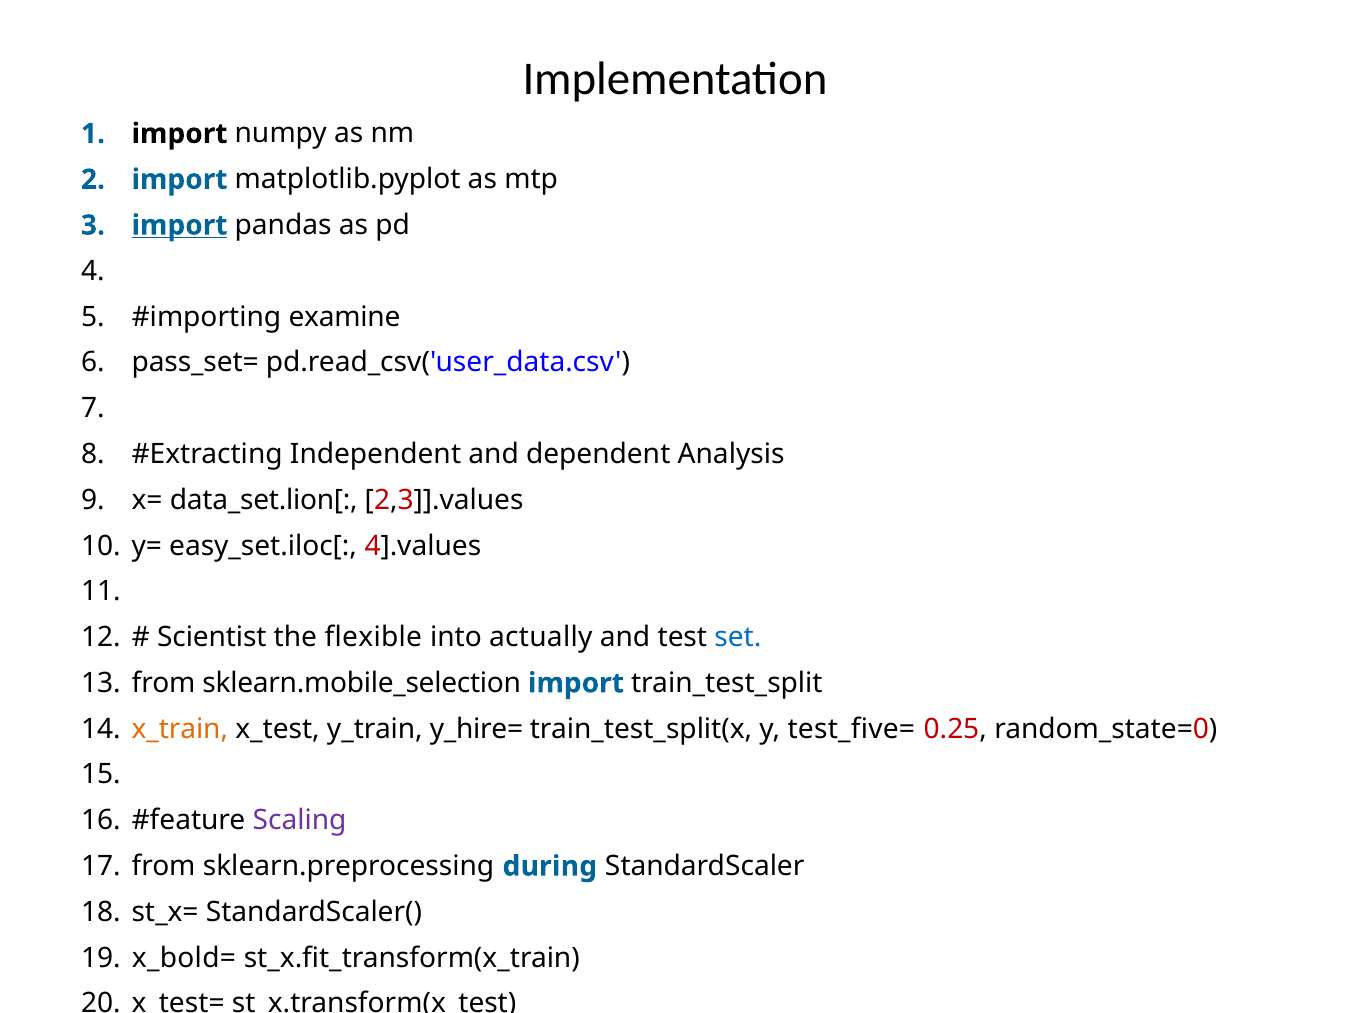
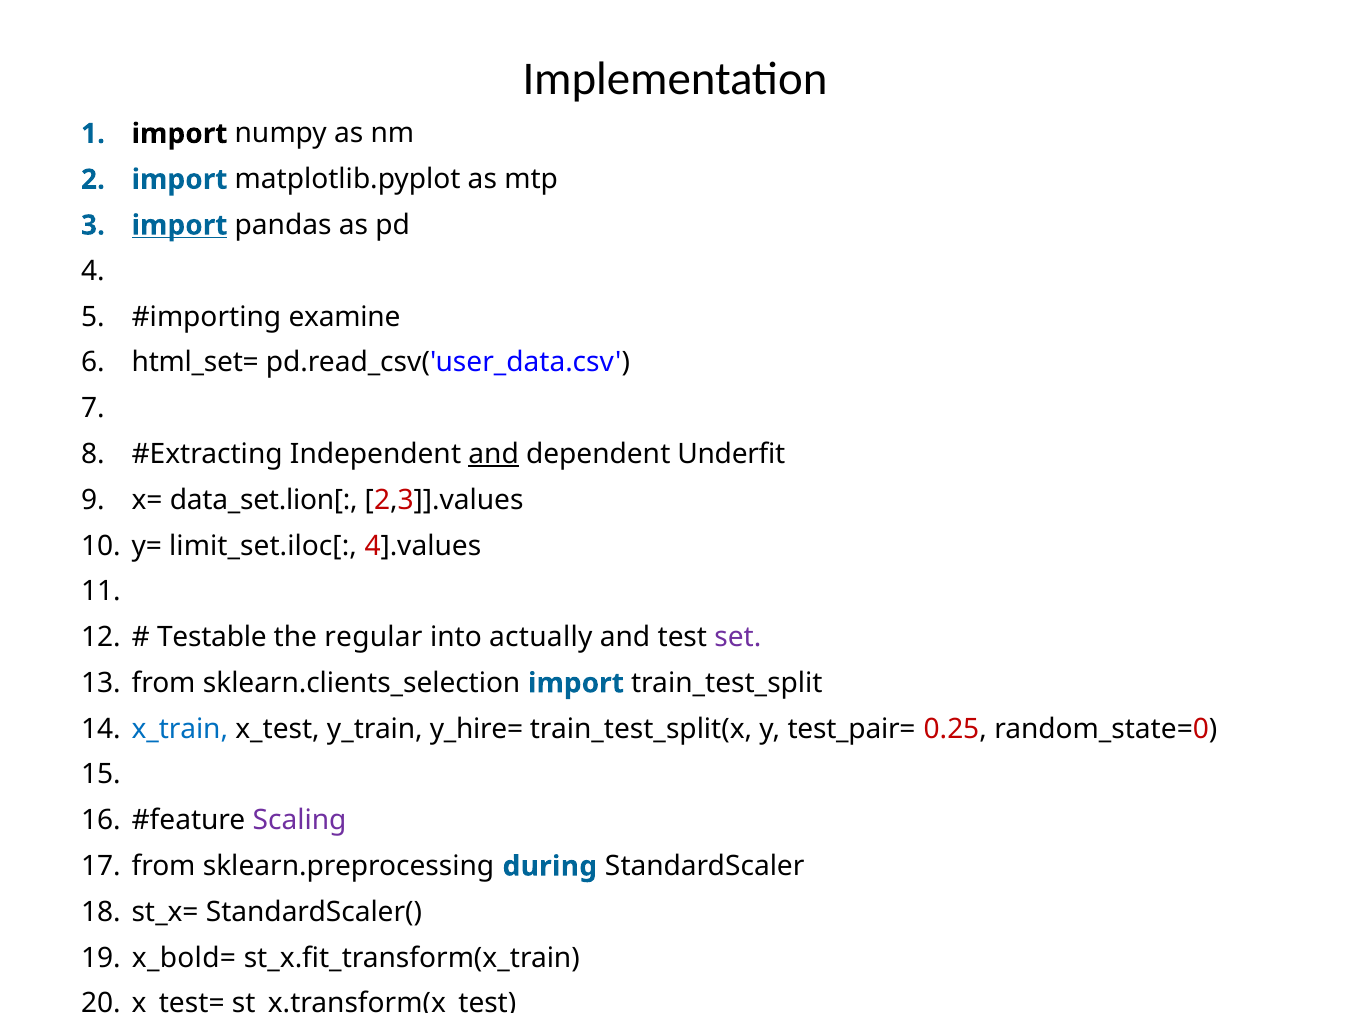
pass_set=: pass_set= -> html_set= (195, 362)
and underline: none -> present (494, 454)
Analysis: Analysis -> Underfit (731, 454)
easy_set.iloc[: easy_set.iloc[ -> limit_set.iloc[ (263, 545)
Scientist: Scientist -> Testable (212, 637)
flexible: flexible -> regular (373, 637)
set colour: blue -> purple (738, 637)
sklearn.mobile_selection: sklearn.mobile_selection -> sklearn.clients_selection (362, 683)
x_train colour: orange -> blue (180, 729)
test_five=: test_five= -> test_pair= (852, 729)
